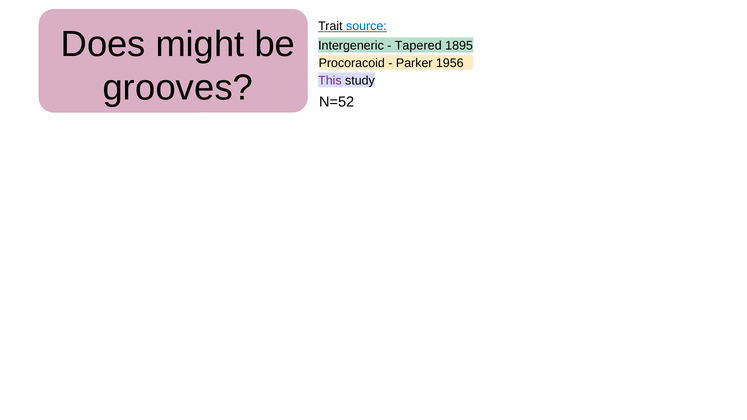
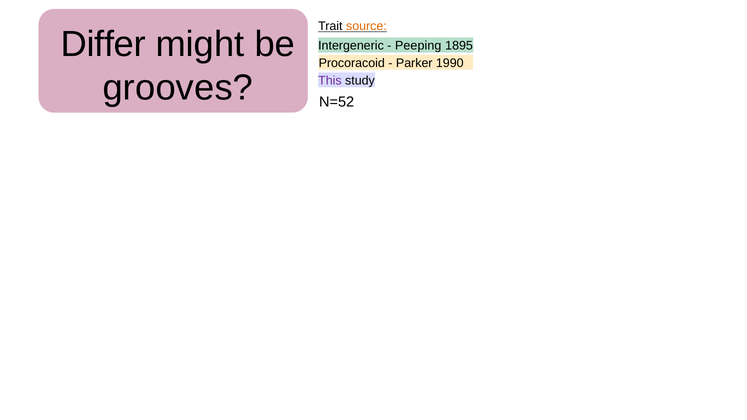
source colour: blue -> orange (366, 26)
Does: Does -> Differ (103, 44)
Tapered: Tapered -> Peeping (418, 46)
1956: 1956 -> 1990 (450, 63)
